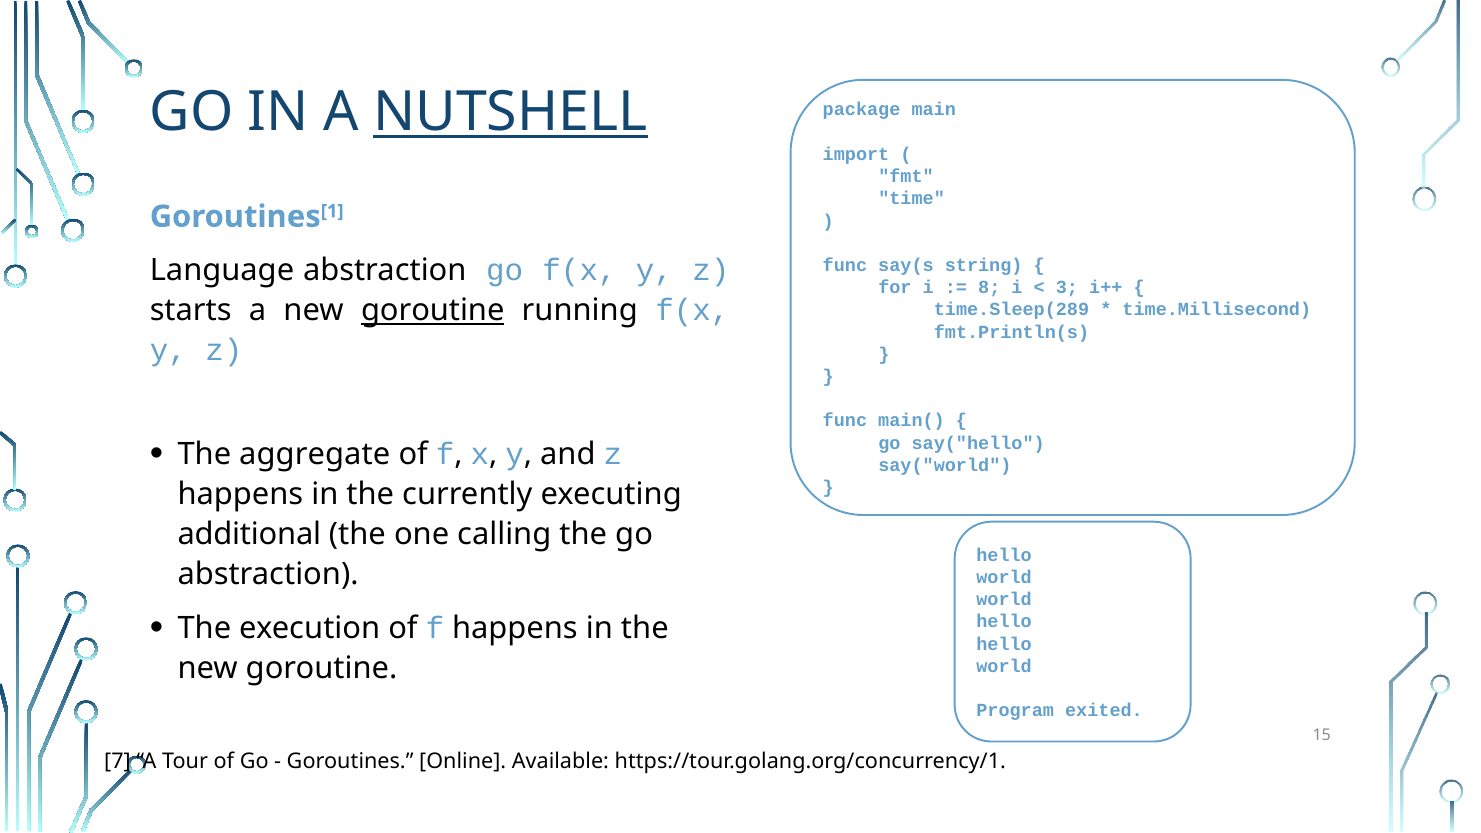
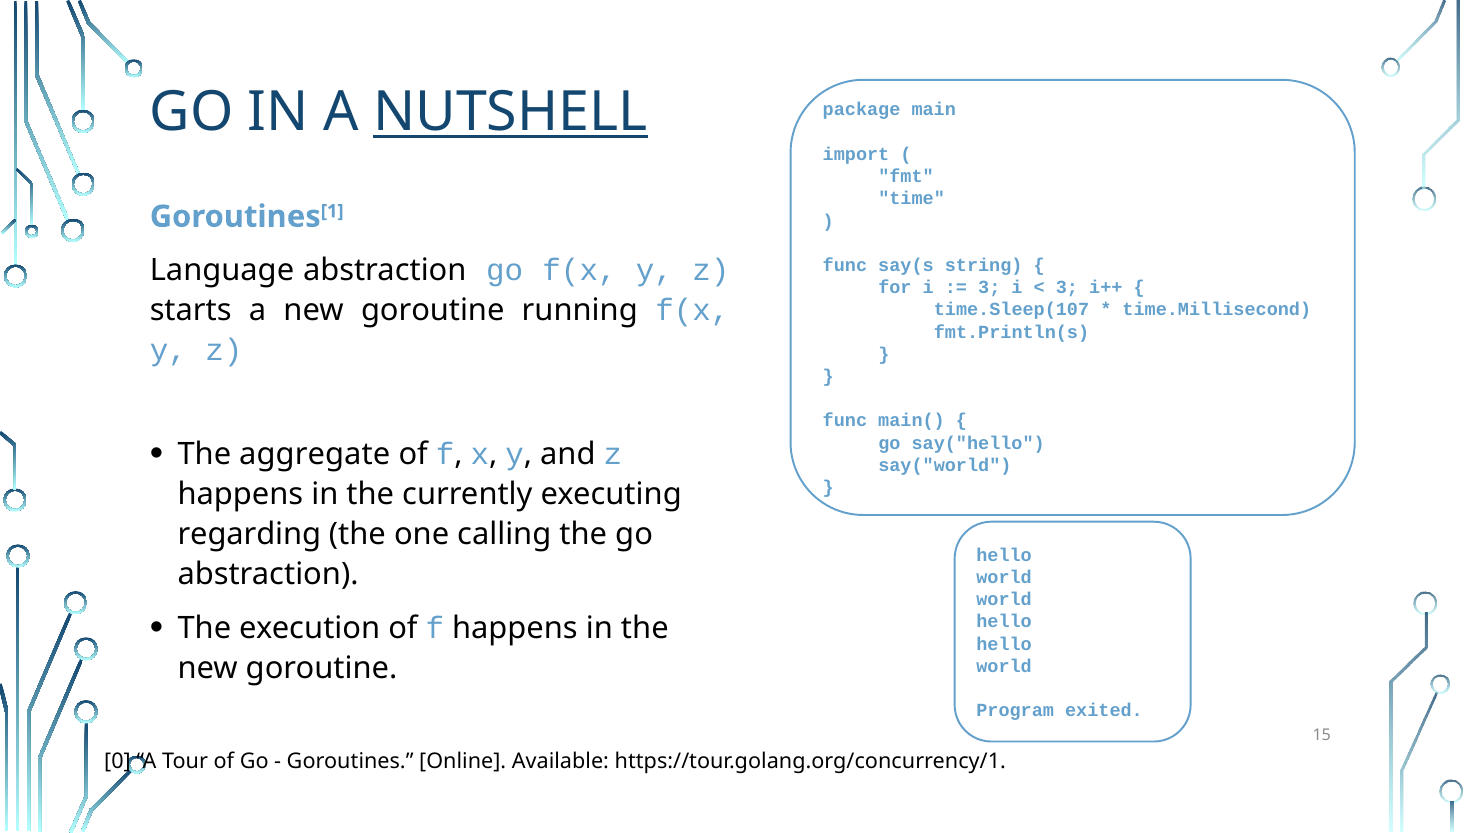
8: 8 -> 3 (989, 288)
goroutine underline: present -> none (433, 310)
time.Sleep(289: time.Sleep(289 -> time.Sleep(107 (1012, 310)
additional: additional -> regarding (249, 535)
7: 7 -> 0 (117, 762)
